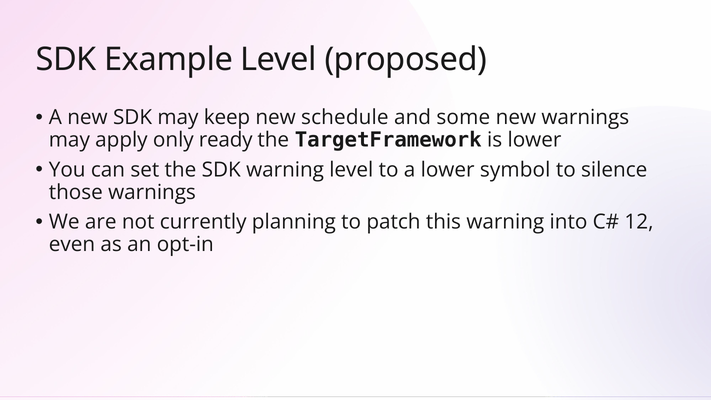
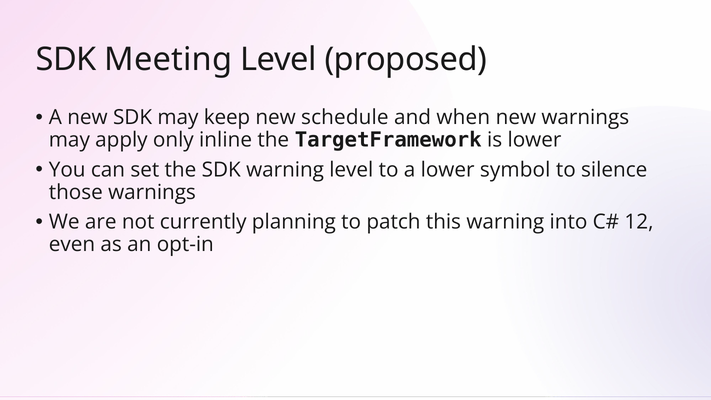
Example: Example -> Meeting (168, 59)
some: some -> when (463, 118)
ready: ready -> inline (226, 140)
